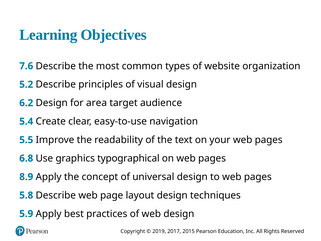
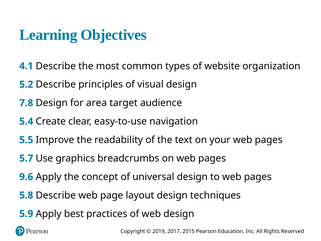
7.6: 7.6 -> 4.1 (26, 66)
6.2: 6.2 -> 7.8 (26, 103)
6.8: 6.8 -> 5.7 (26, 158)
typographical: typographical -> breadcrumbs (128, 158)
8.9: 8.9 -> 9.6 (26, 177)
